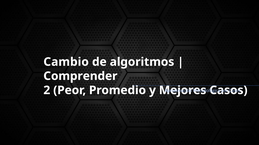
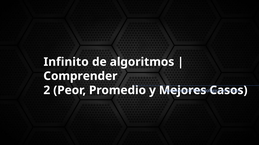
Cambio: Cambio -> Infinito (66, 62)
